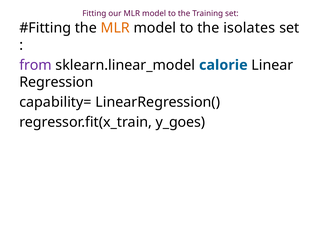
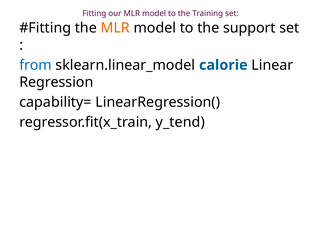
isolates: isolates -> support (249, 28)
from colour: purple -> blue (36, 65)
y_goes: y_goes -> y_tend (180, 122)
